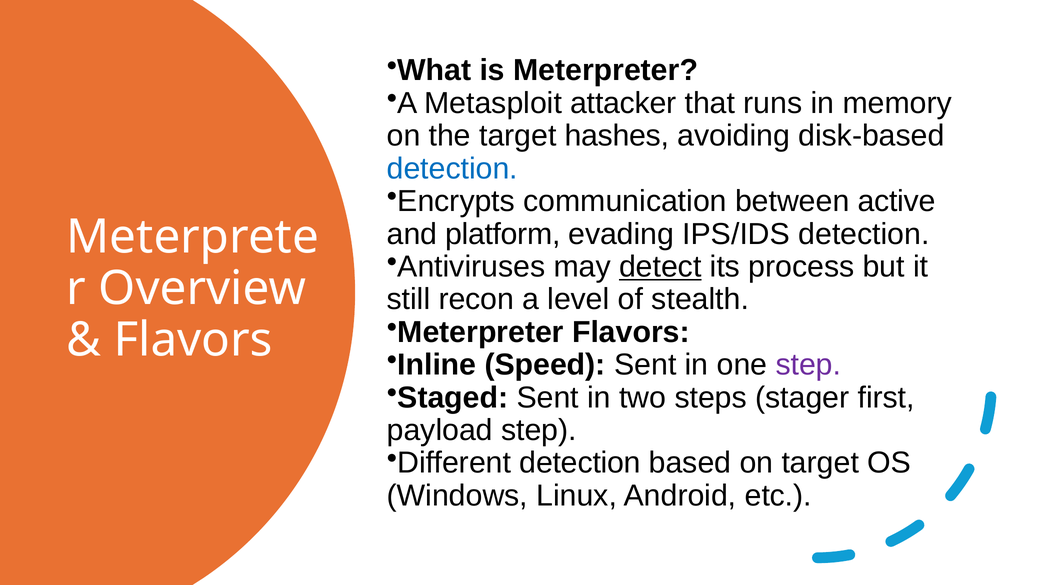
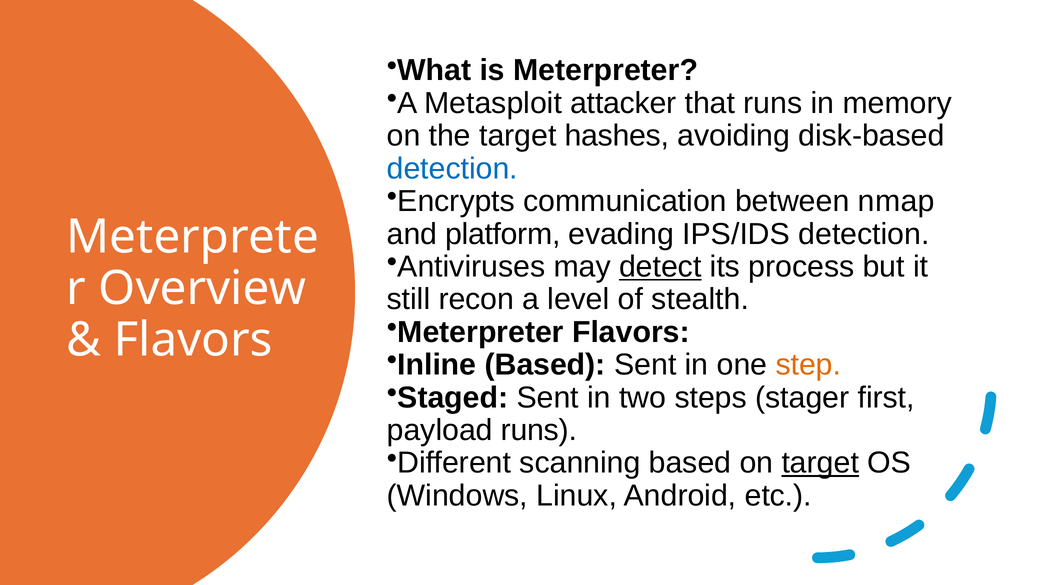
active: active -> nmap (896, 201)
Inline Speed: Speed -> Based (545, 364)
step colour: purple -> orange (808, 364)
payload step: step -> runs (539, 430)
Different detection: detection -> scanning (580, 462)
target underline: none -> present (820, 462)
